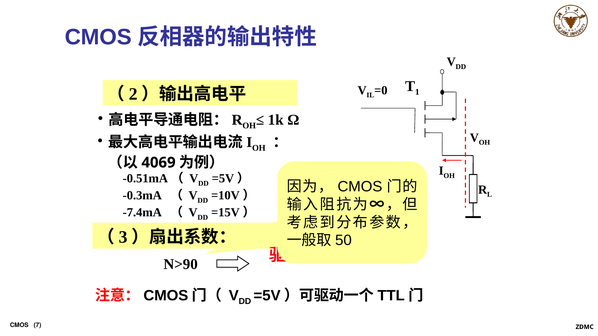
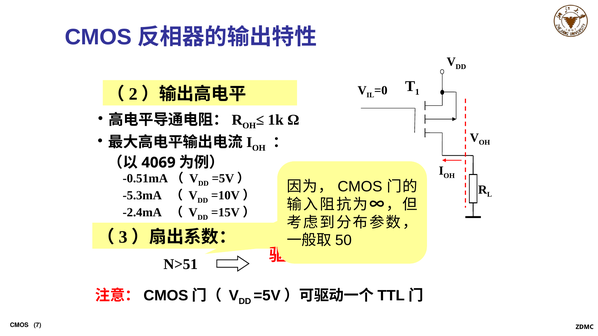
-0.3mA: -0.3mA -> -5.3mA (142, 196)
-7.4mA: -7.4mA -> -2.4mA (142, 213)
N>90: N>90 -> N>51 (181, 264)
